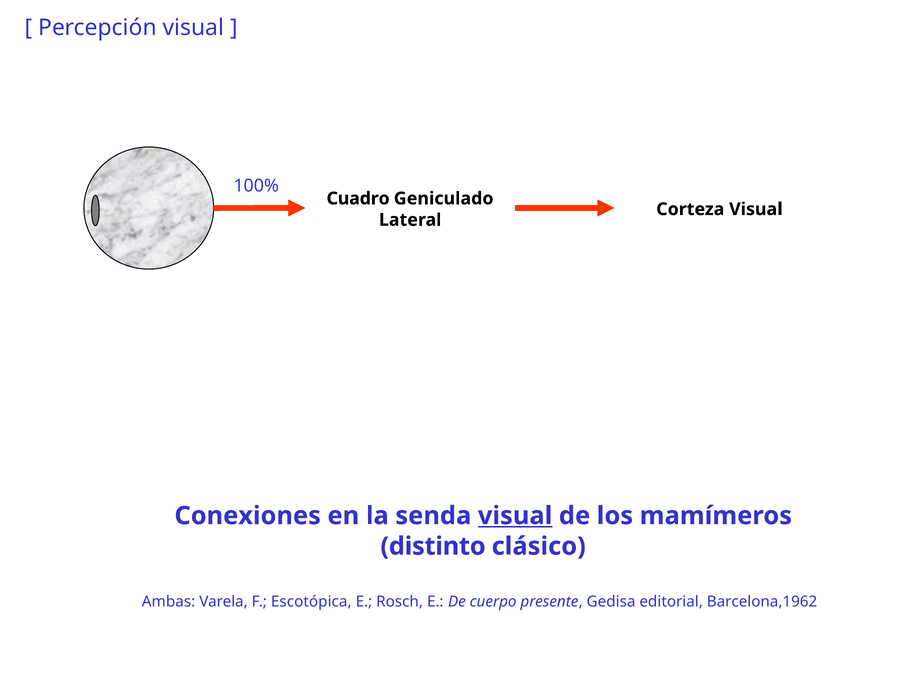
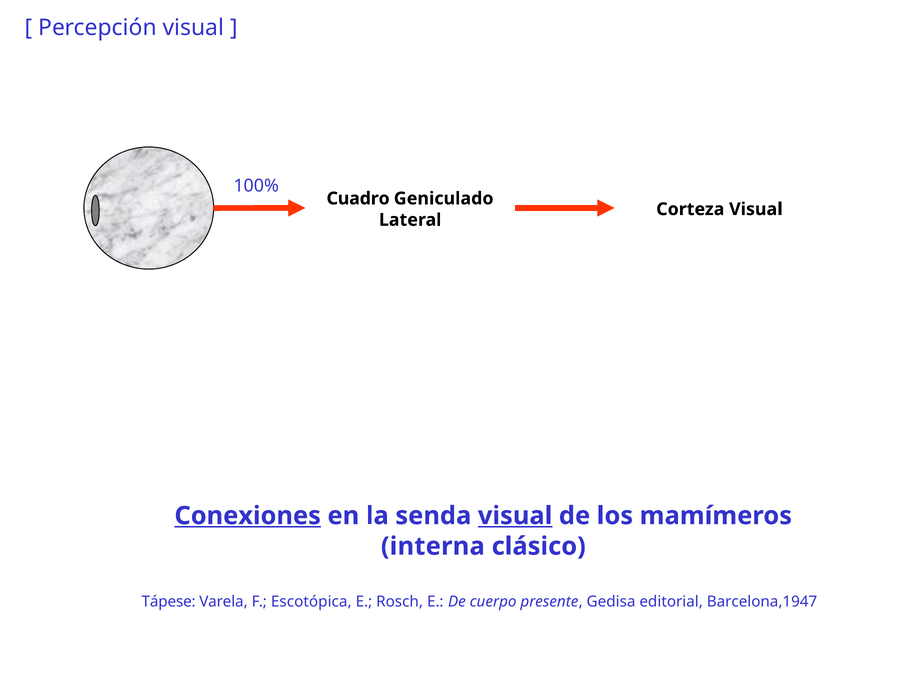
Conexiones underline: none -> present (248, 516)
distinto: distinto -> interna (433, 546)
Ambas: Ambas -> Tápese (169, 602)
Barcelona,1962: Barcelona,1962 -> Barcelona,1947 (762, 602)
